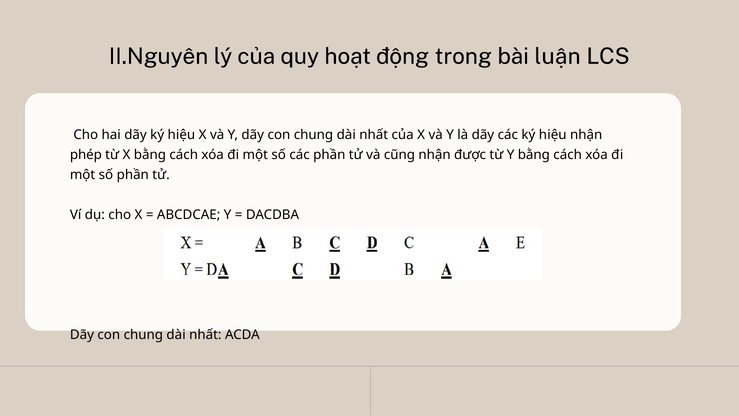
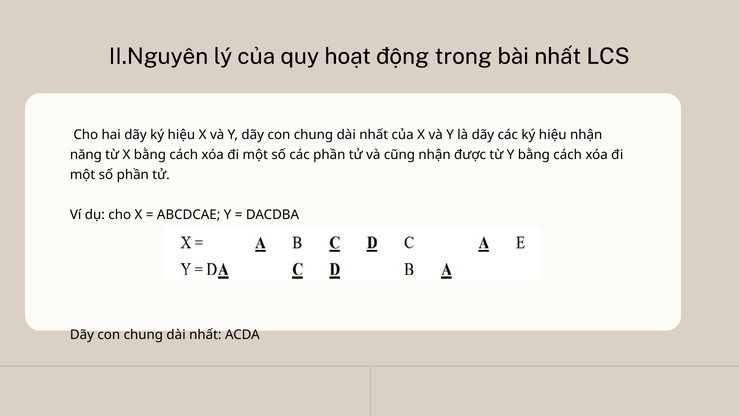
bài luận: luận -> nhất (558, 56)
phép: phép -> năng (86, 155)
